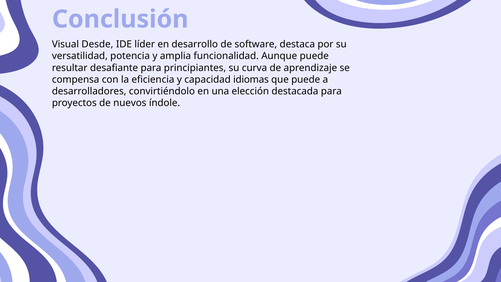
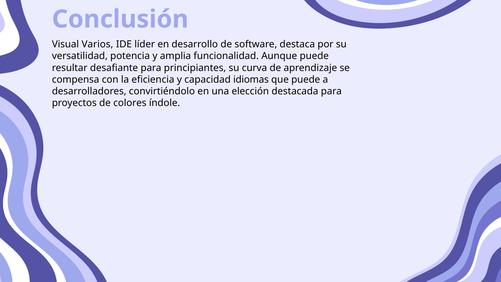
Desde: Desde -> Varios (97, 44)
nuevos: nuevos -> colores (130, 103)
